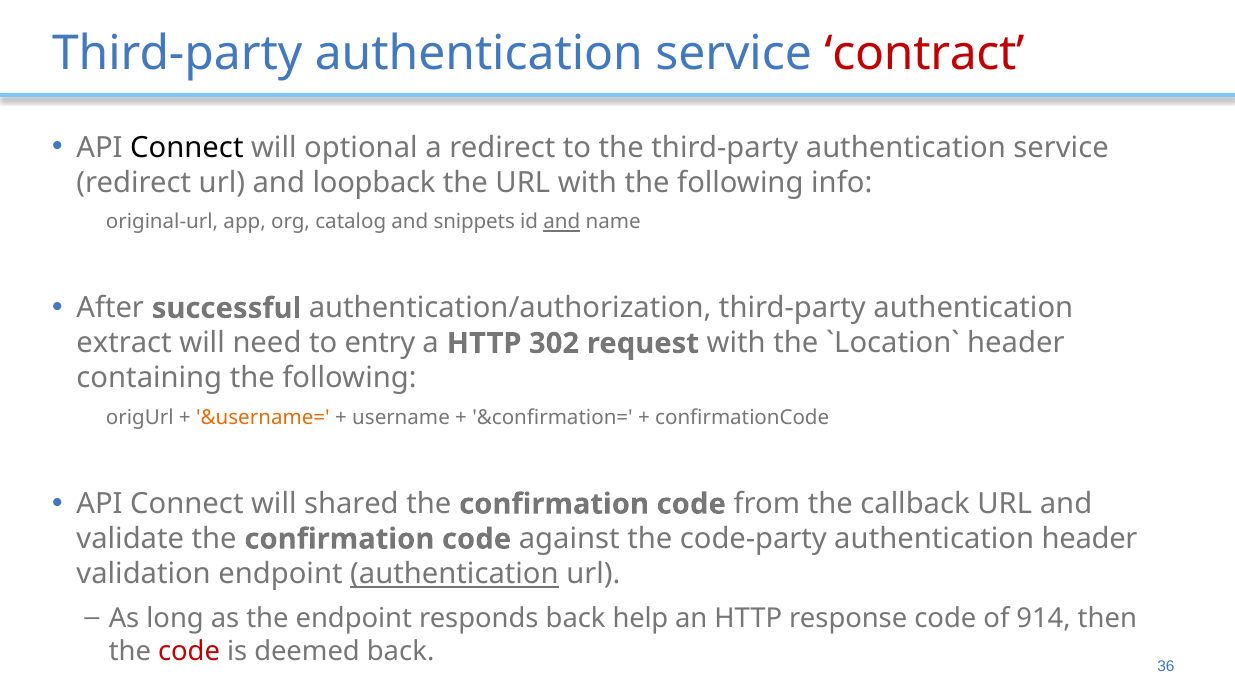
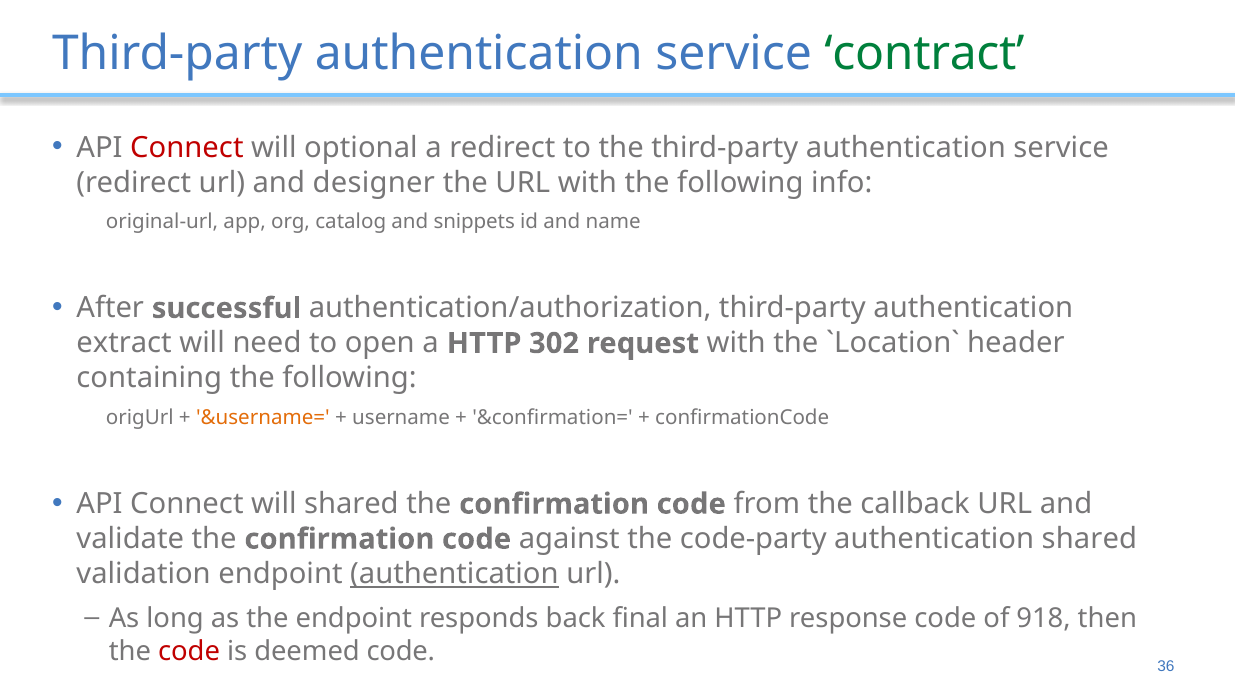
contract colour: red -> green (924, 54)
Connect colour: black -> red (187, 148)
loopback: loopback -> designer (374, 183)
and underline: present -> none (562, 222)
entry: entry -> open (380, 343)
authentication header: header -> shared (1089, 539)
help: help -> final (640, 618)
914: 914 -> 918 (1044, 618)
deemed back: back -> code (401, 651)
